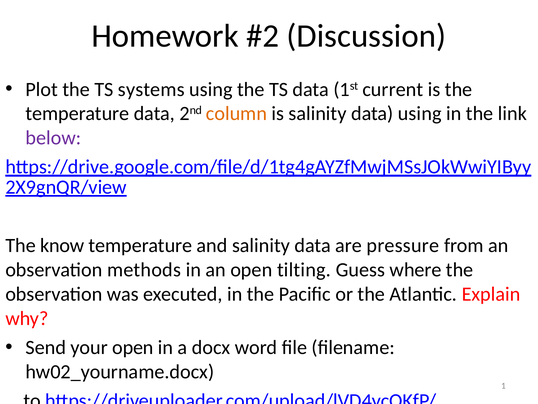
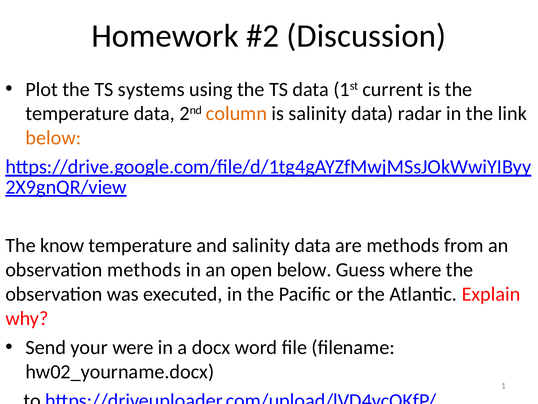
data using: using -> radar (420, 113)
below colour: purple -> orange (53, 138)
are pressure: pressure -> methods (403, 245)
open tilting: tilting -> below (304, 270)
your open: open -> were (133, 347)
